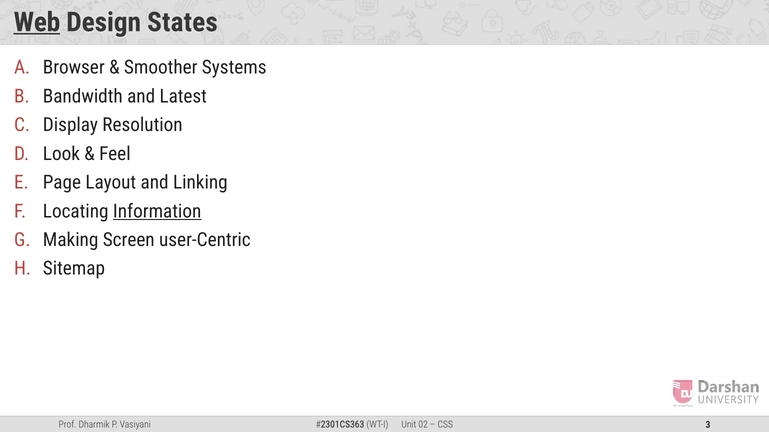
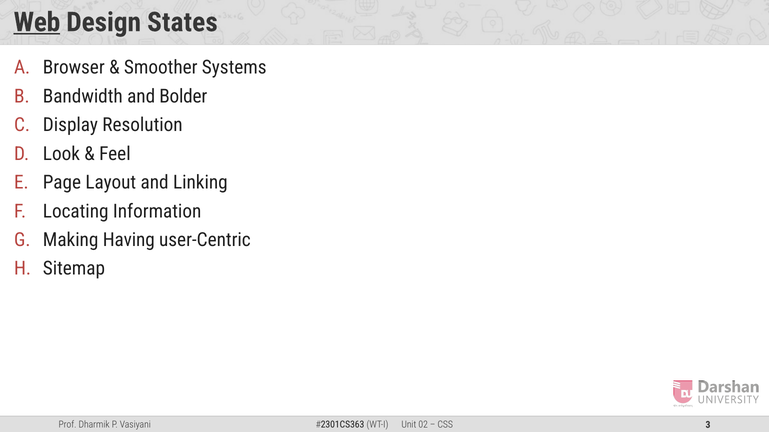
Latest: Latest -> Bolder (183, 96)
Information underline: present -> none (157, 211)
Screen: Screen -> Having (129, 240)
